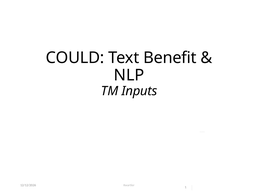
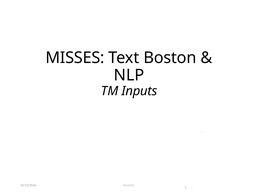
COULD: COULD -> MISSES (75, 58)
Benefit: Benefit -> Boston (170, 58)
